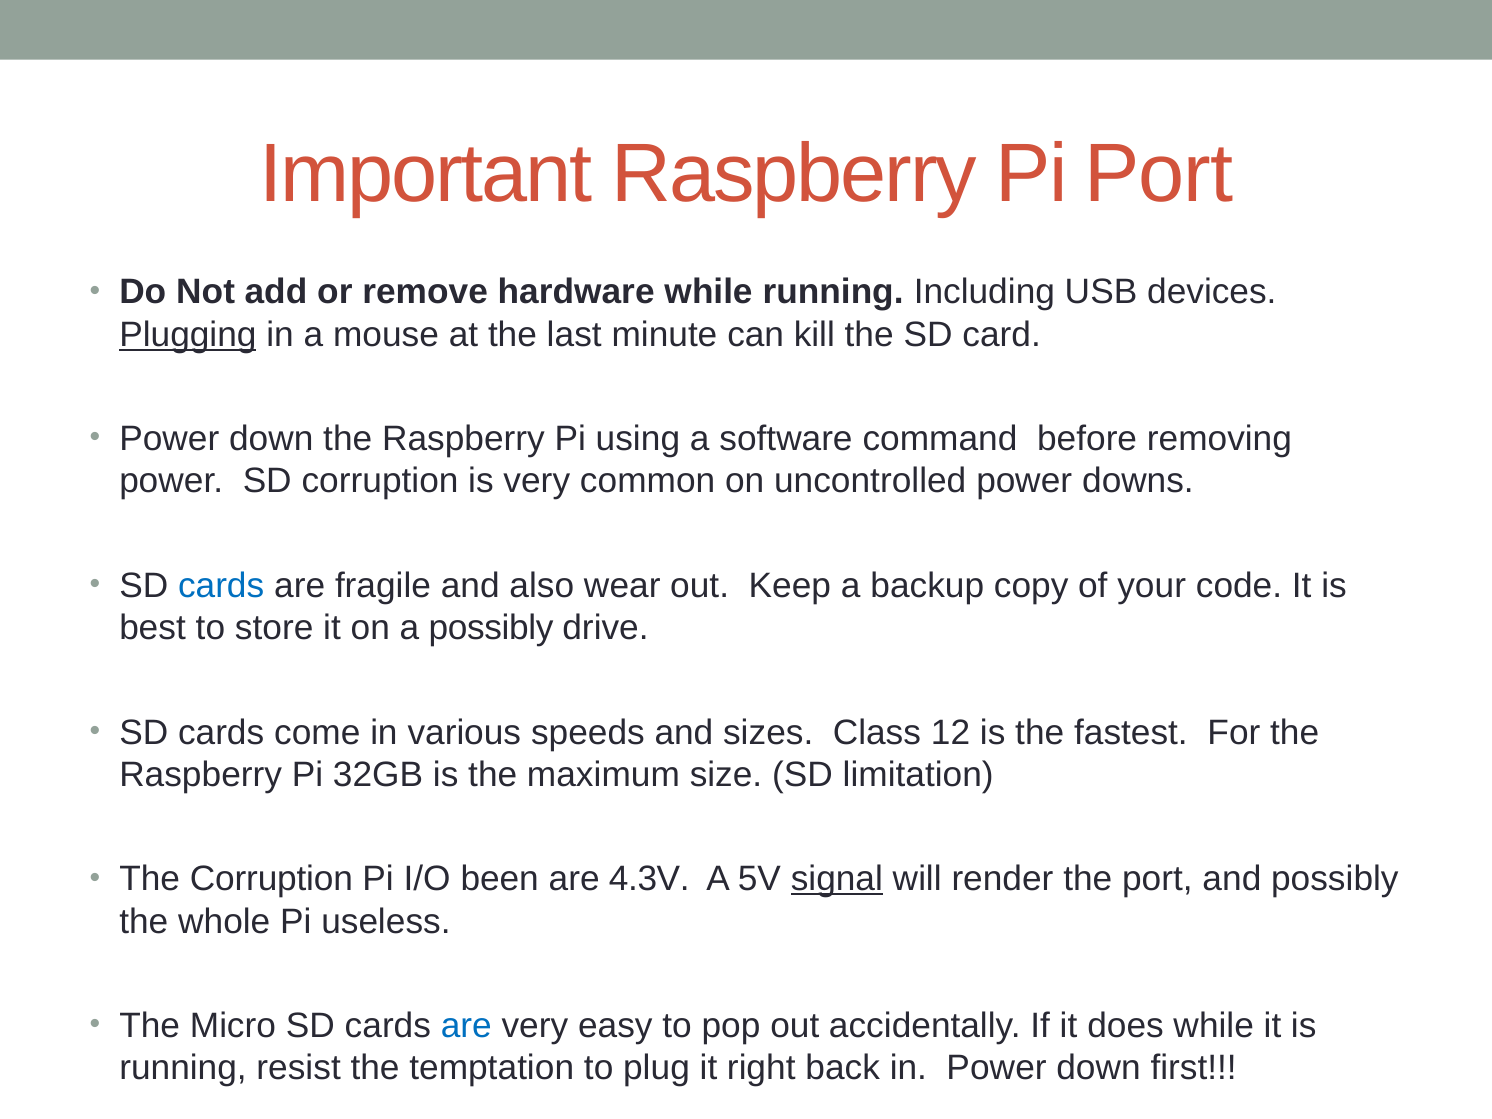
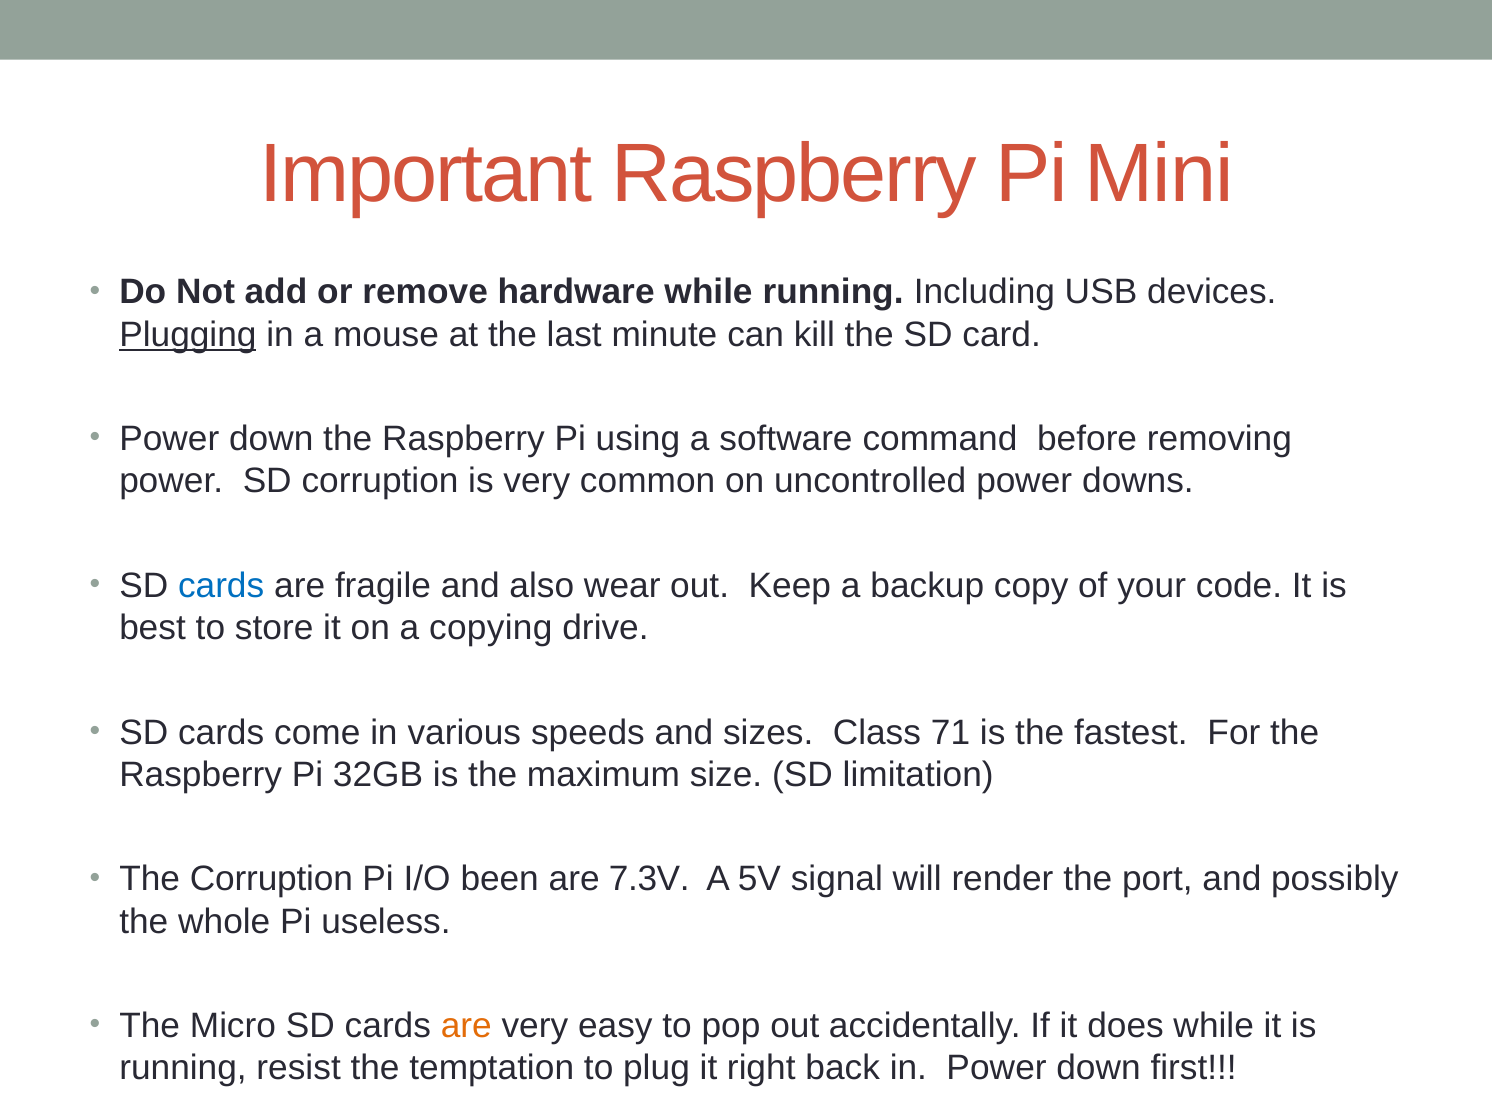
Pi Port: Port -> Mini (1159, 174)
a possibly: possibly -> copying (491, 628)
12: 12 -> 71 (951, 732)
4.3V: 4.3V -> 7.3V (649, 879)
signal underline: present -> none (837, 879)
are colour: blue -> orange (466, 1026)
